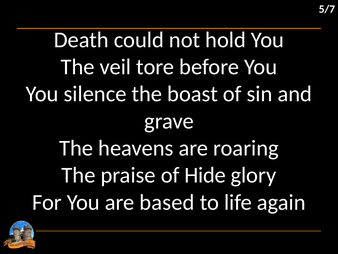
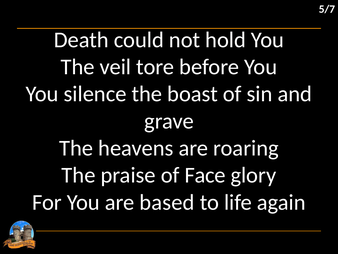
Hide: Hide -> Face (205, 175)
